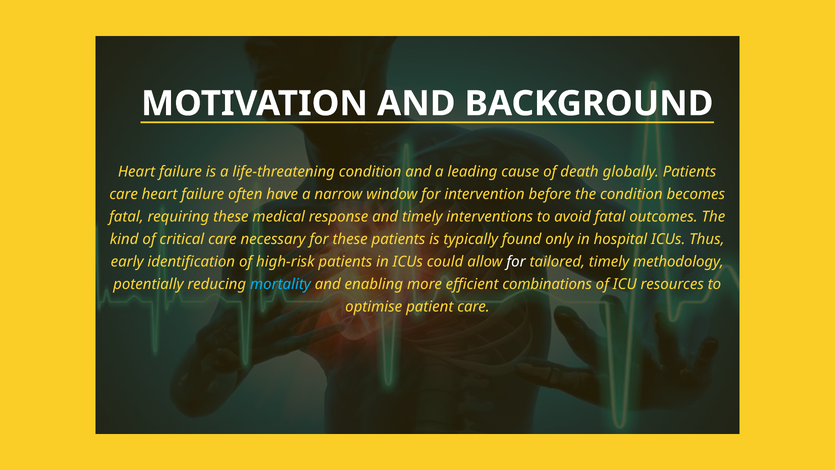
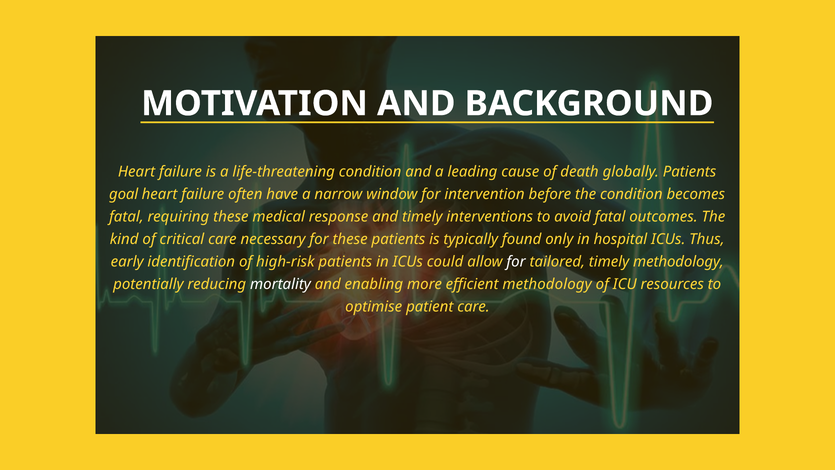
care: care -> goal (124, 194)
mortality colour: light blue -> white (280, 284)
efficient combinations: combinations -> methodology (547, 284)
